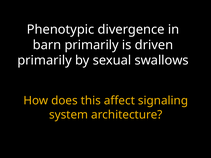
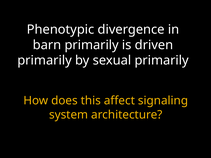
sexual swallows: swallows -> primarily (162, 60)
